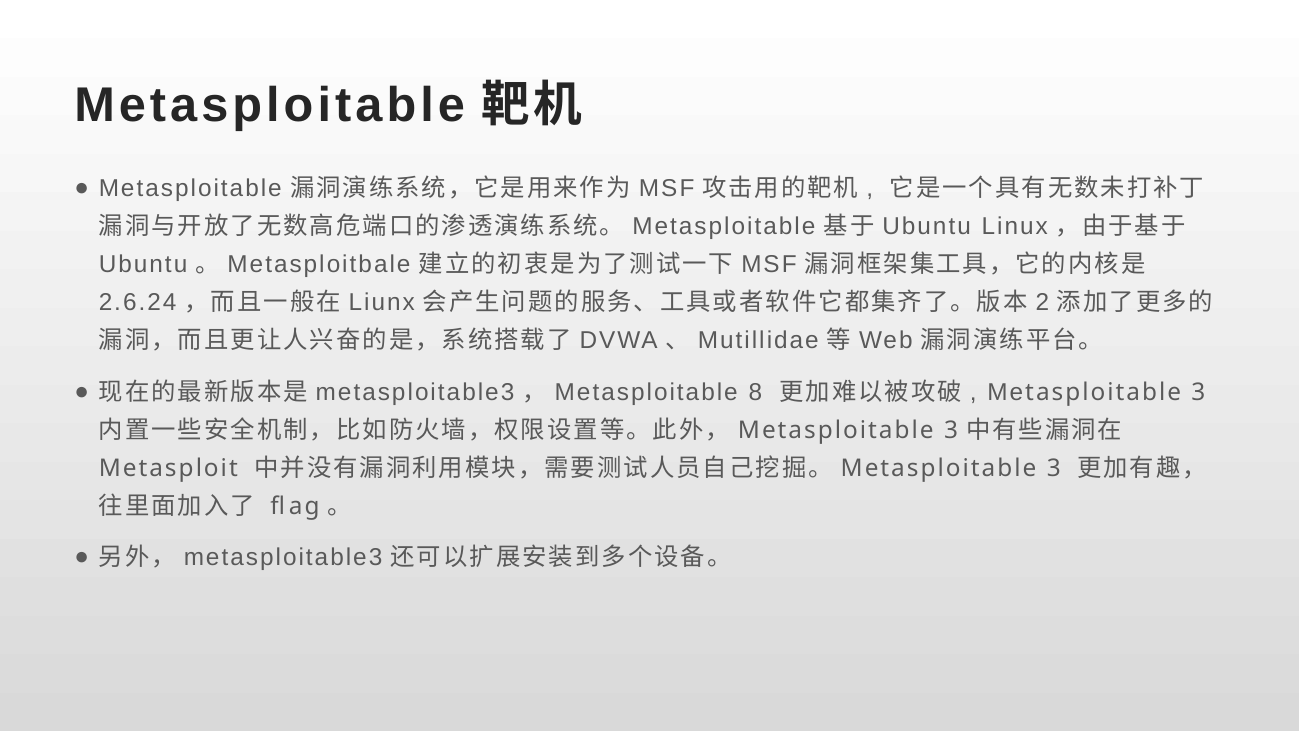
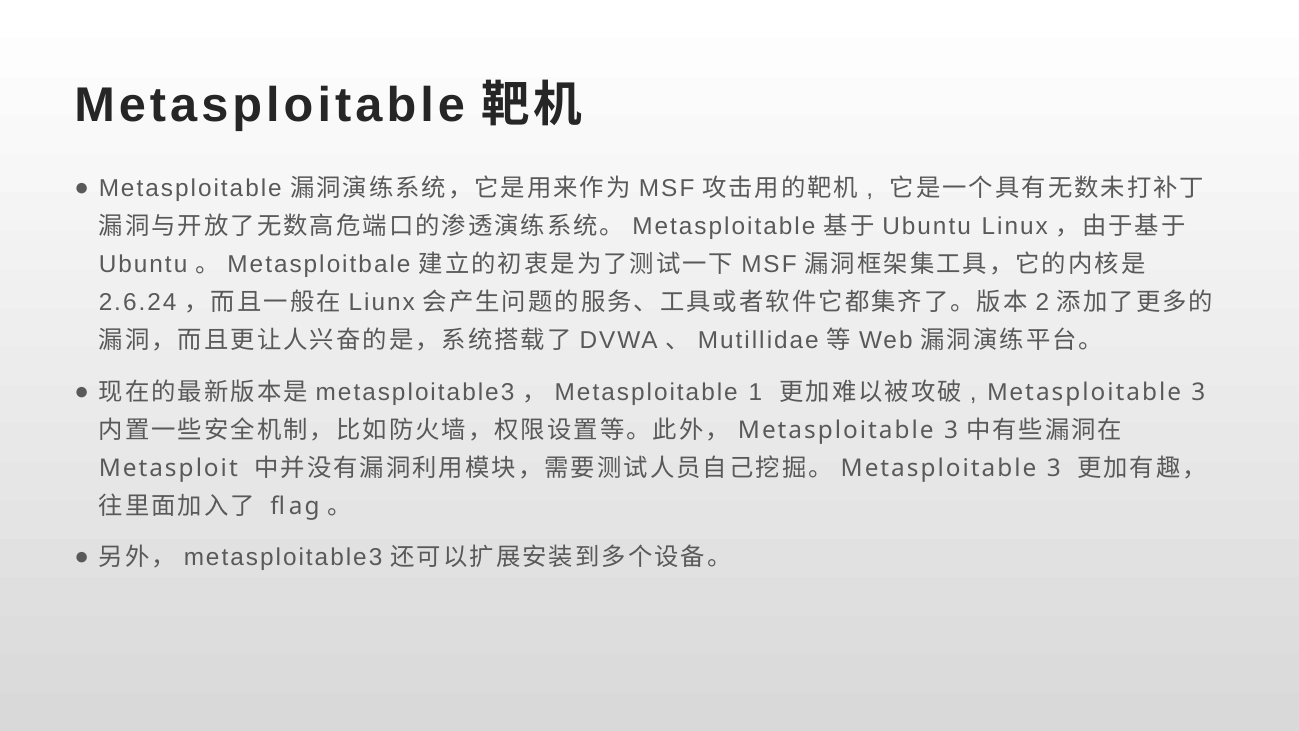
8: 8 -> 1 (755, 392)
